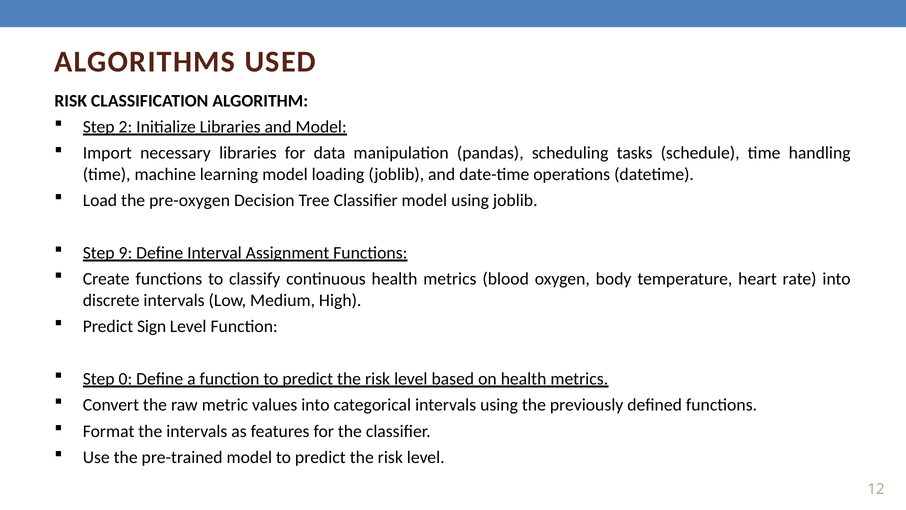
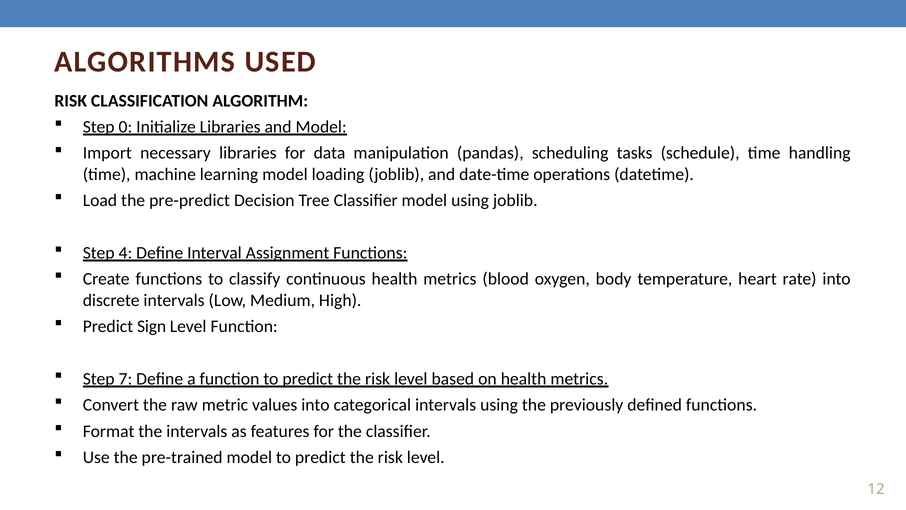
2: 2 -> 0 (125, 127)
pre-oxygen: pre-oxygen -> pre-predict (190, 200)
9: 9 -> 4 (125, 253)
0: 0 -> 7 (125, 379)
